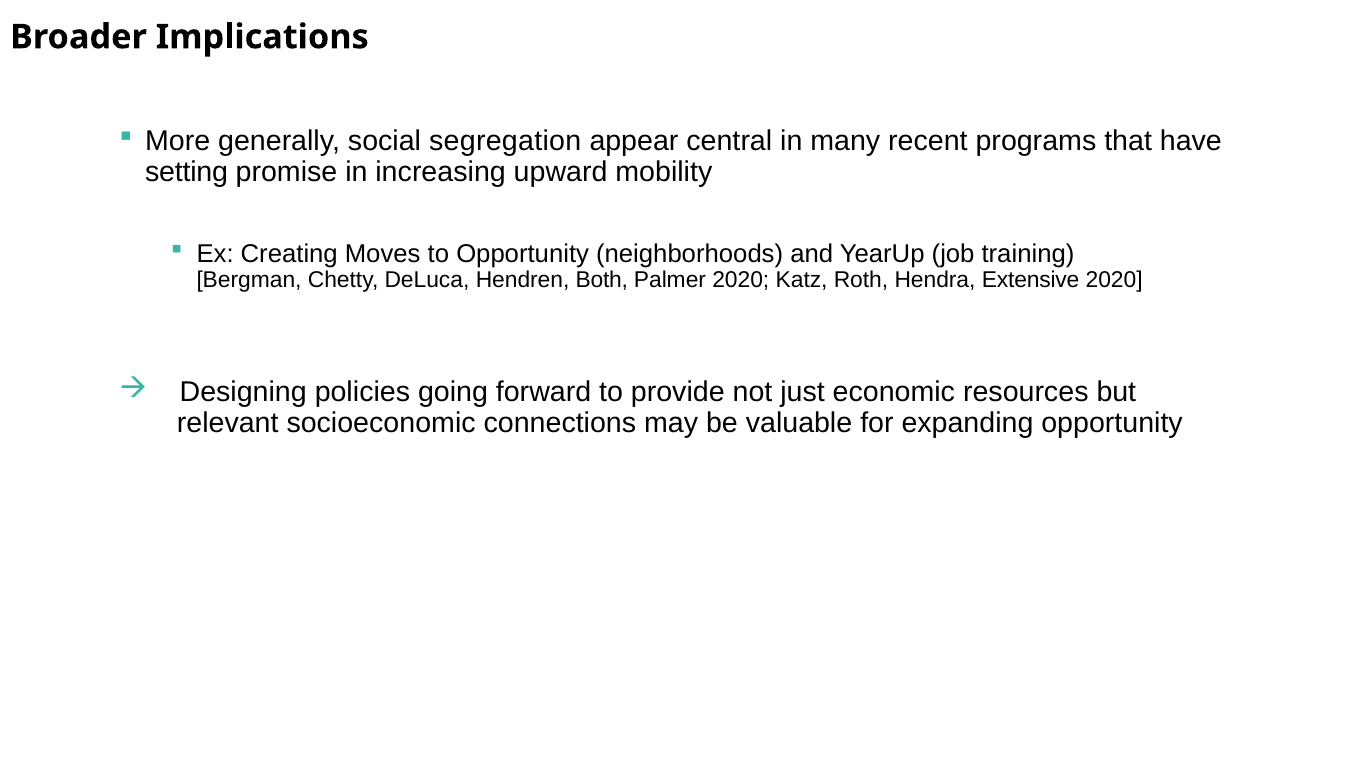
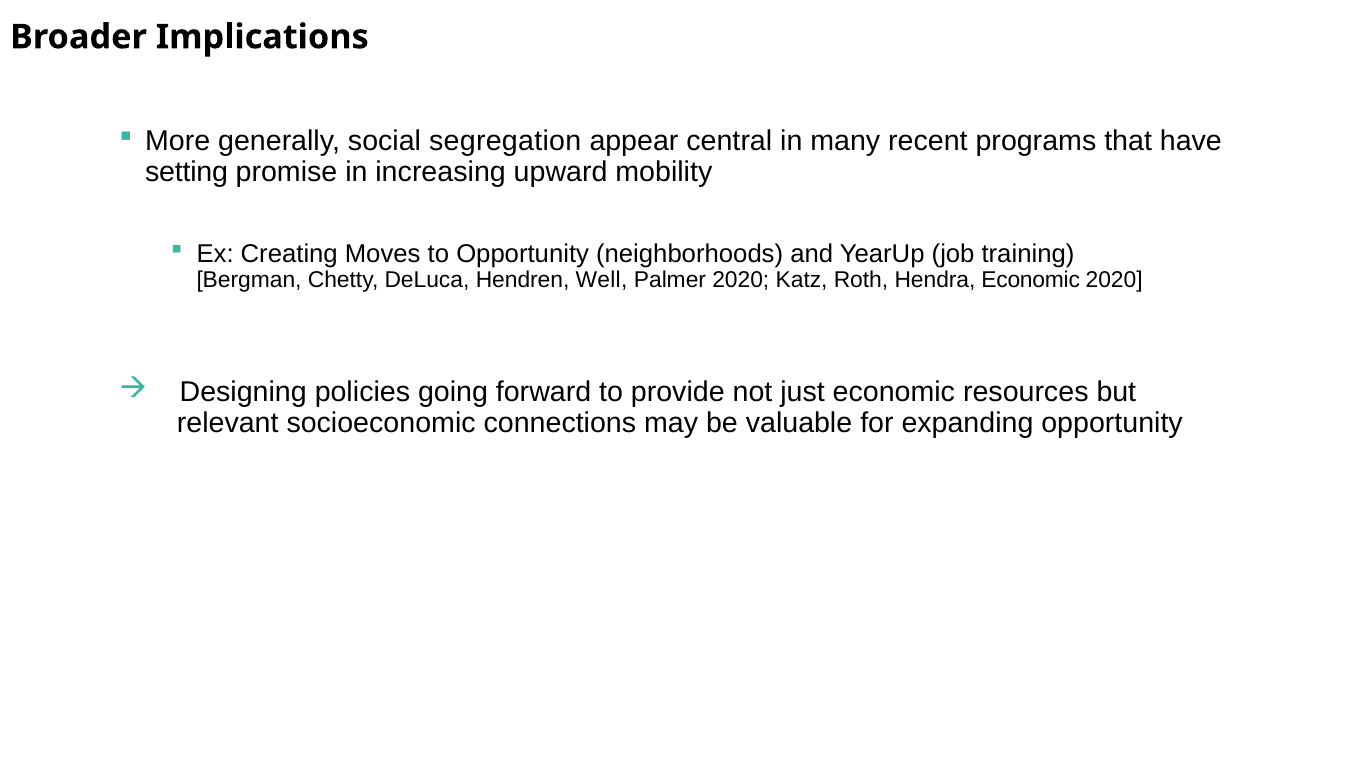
Both: Both -> Well (602, 280)
Hendra Extensive: Extensive -> Economic (1031, 280)
